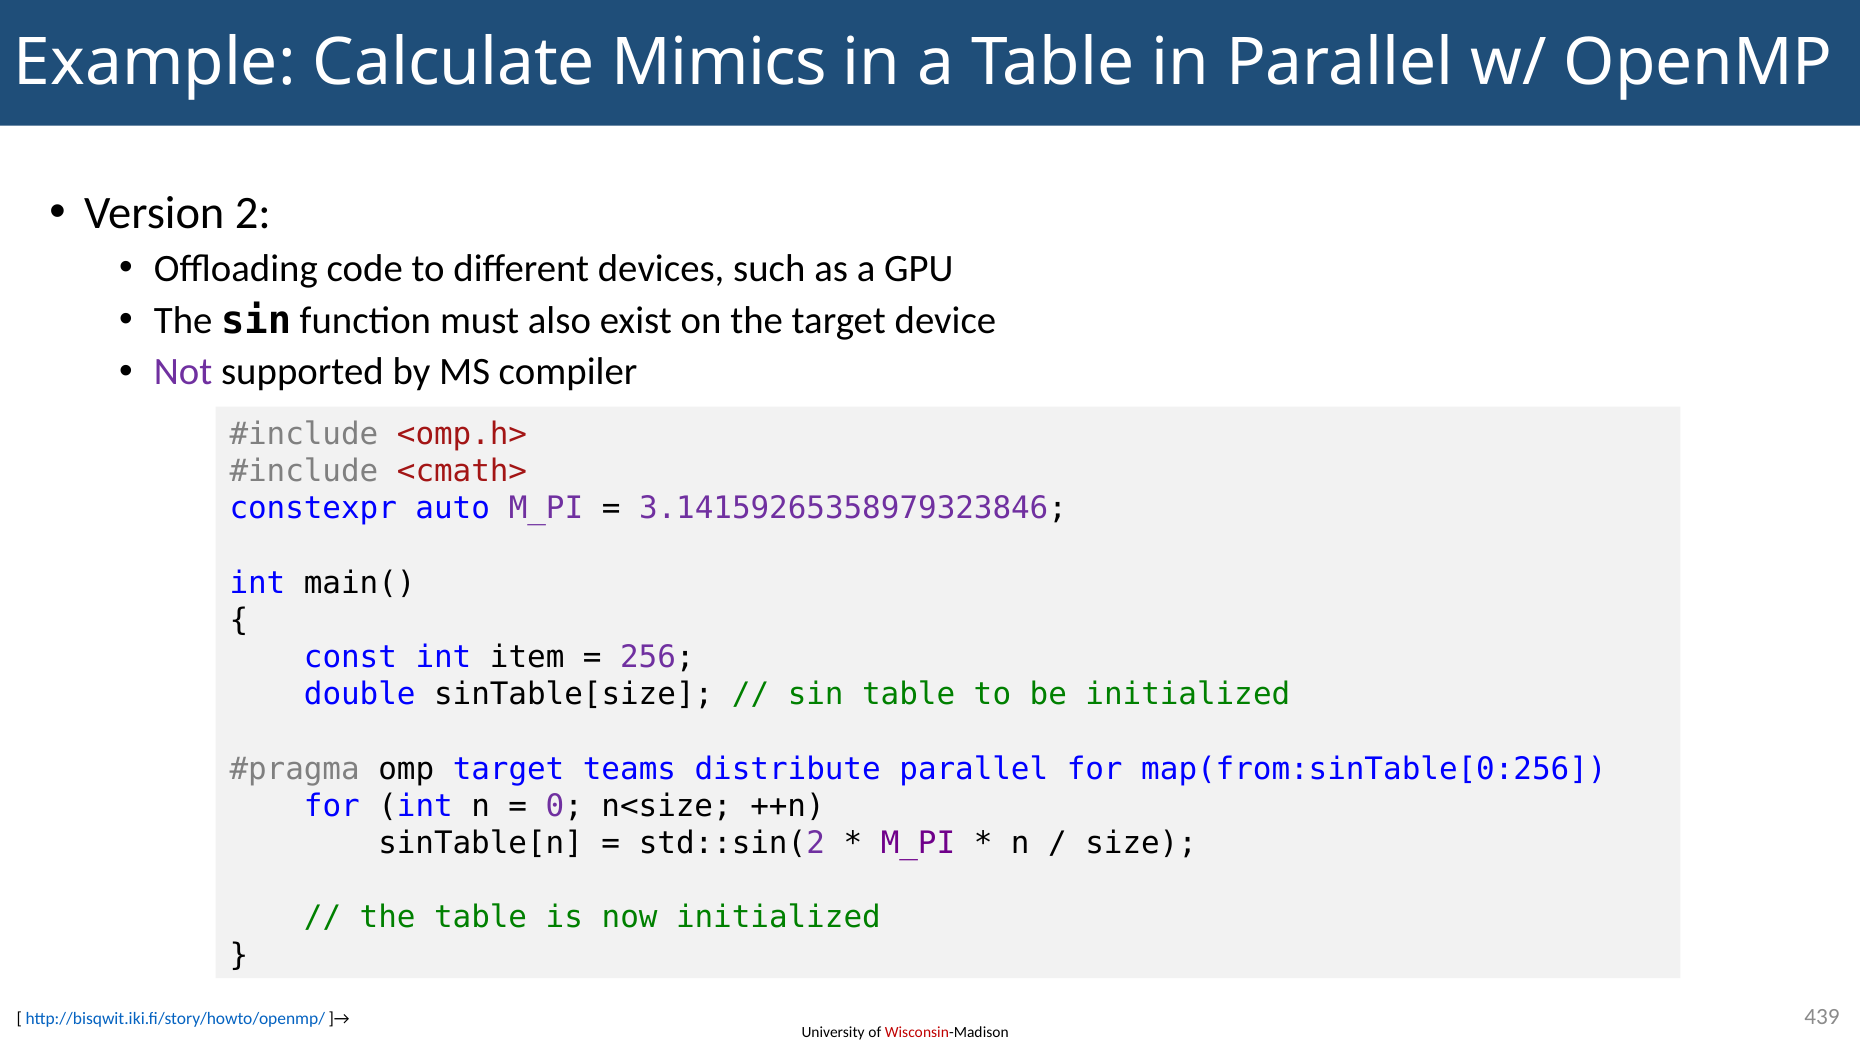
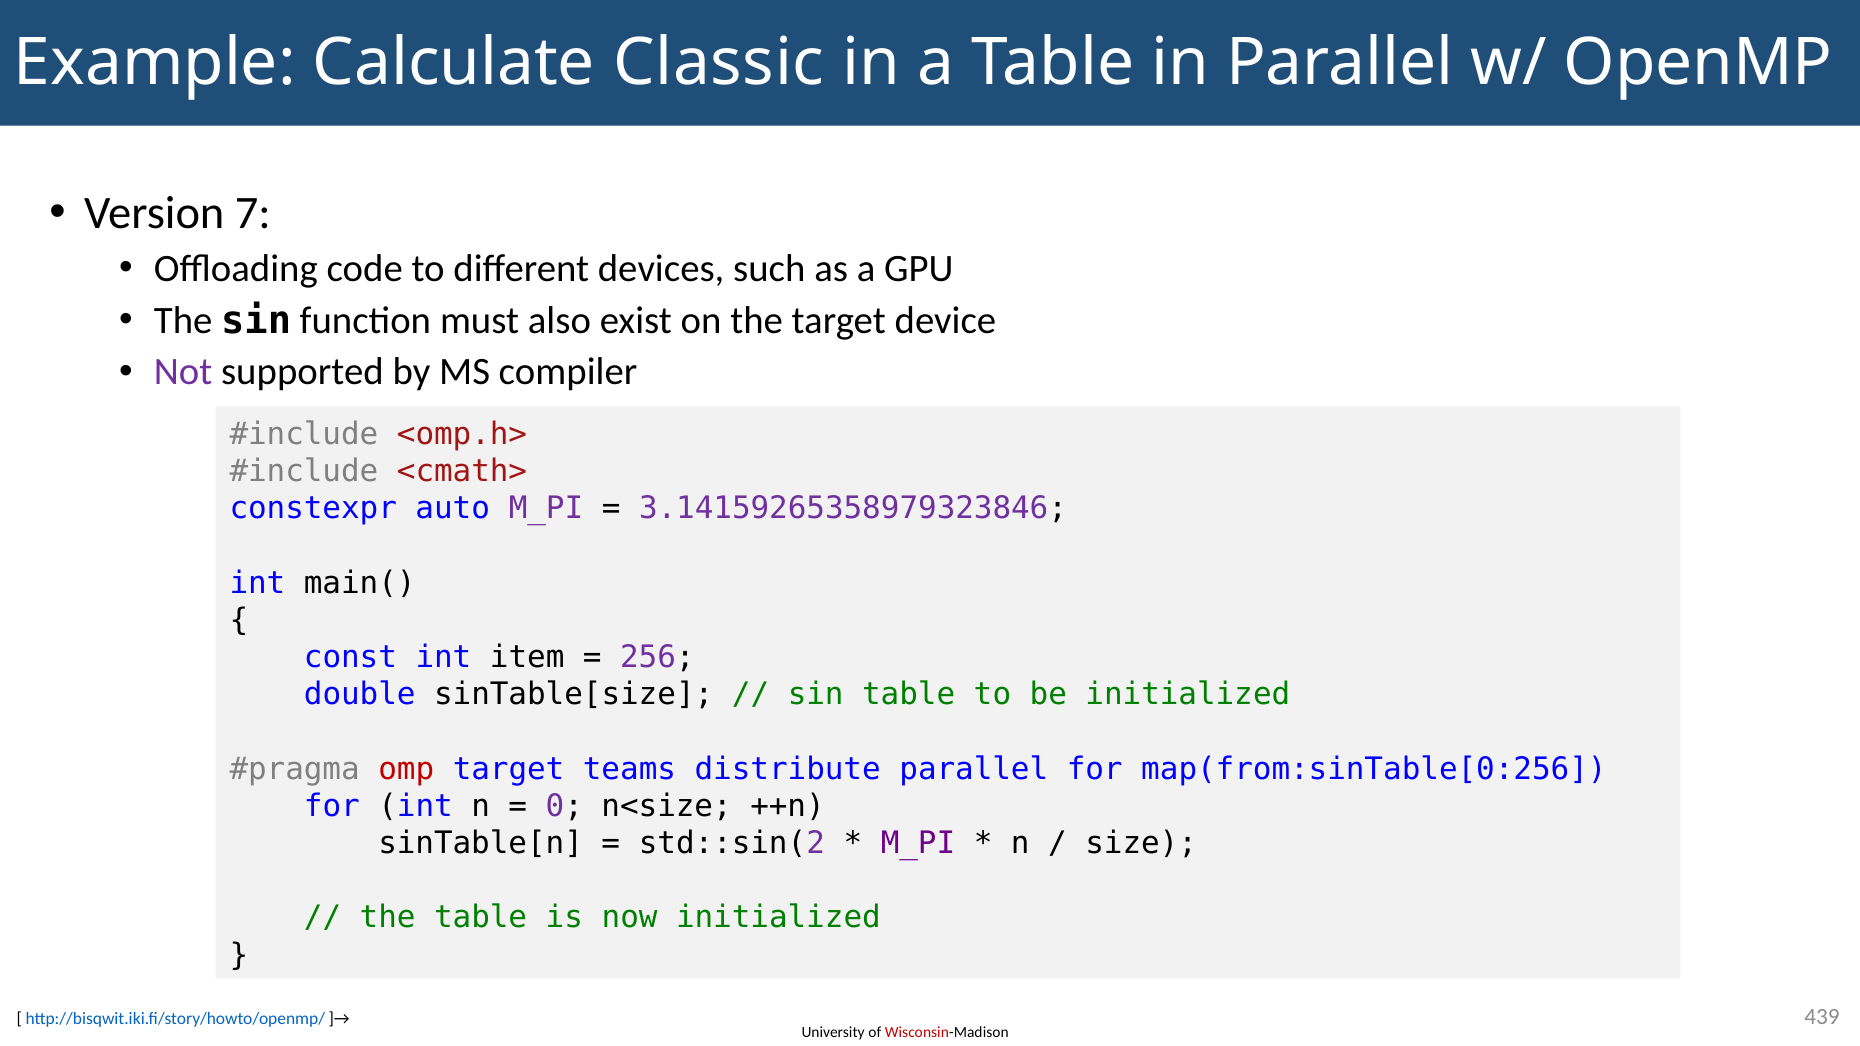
Mimics: Mimics -> Classic (719, 62)
2: 2 -> 7 (253, 213)
omp colour: black -> red (406, 769)
